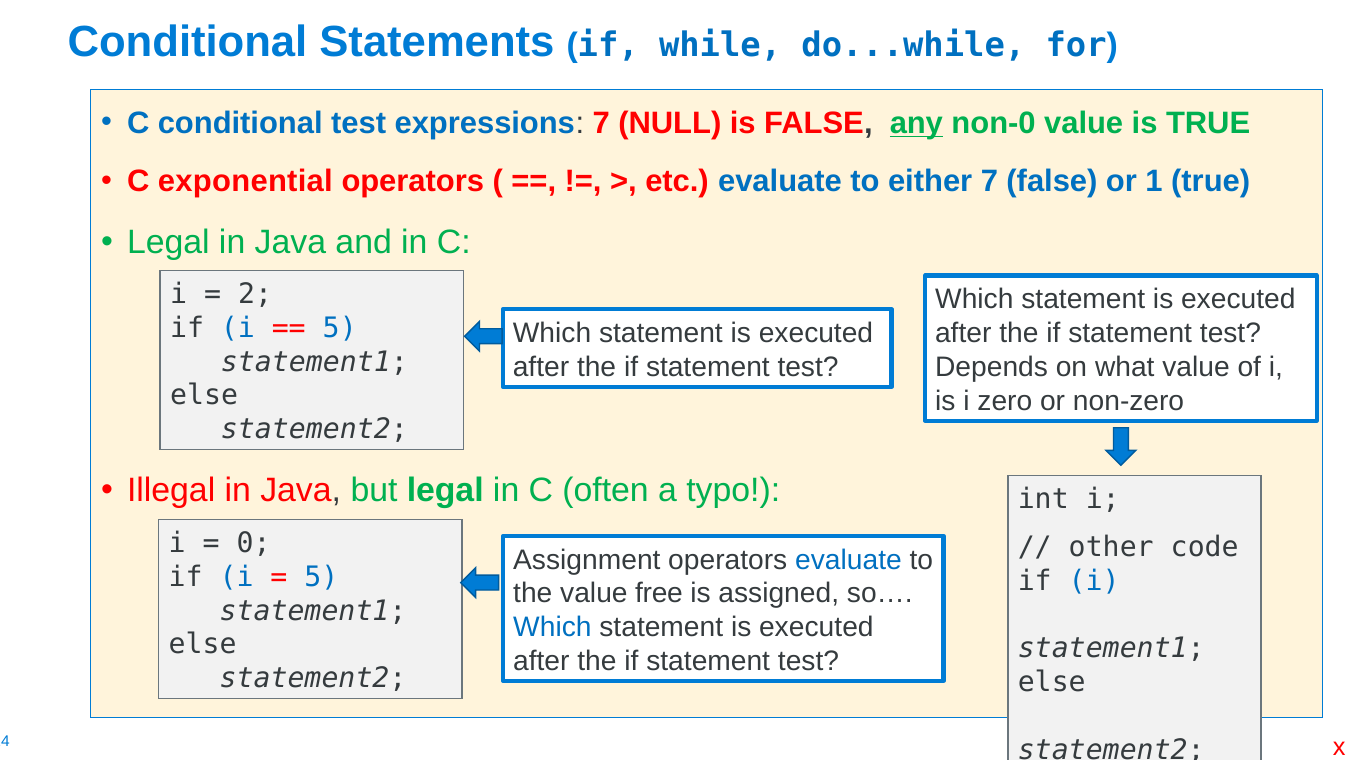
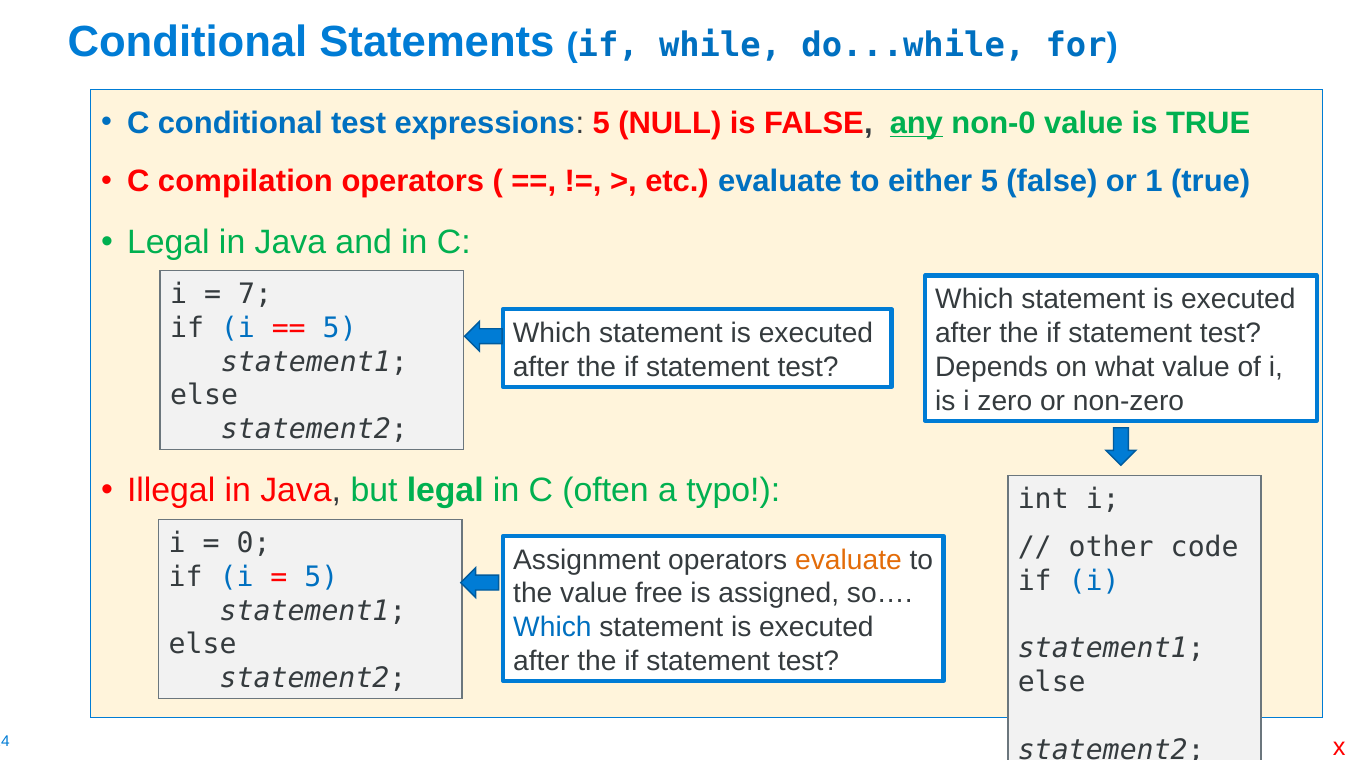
expressions 7: 7 -> 5 (601, 123)
exponential: exponential -> compilation (245, 182)
either 7: 7 -> 5 (989, 182)
2: 2 -> 7 (255, 294)
evaluate colour: blue -> orange (848, 560)
